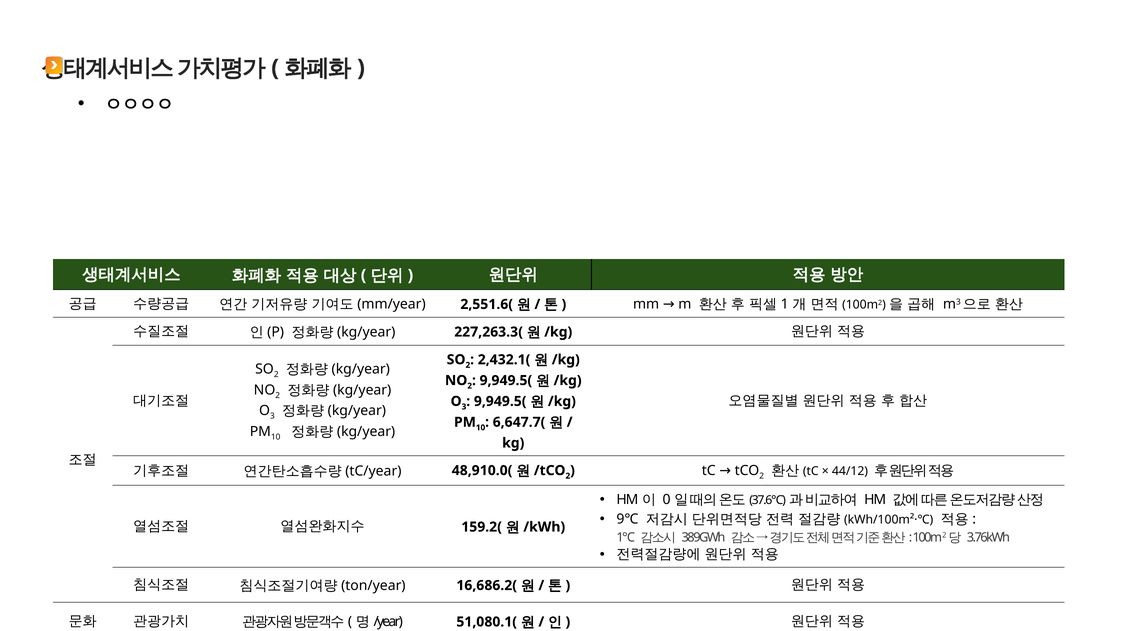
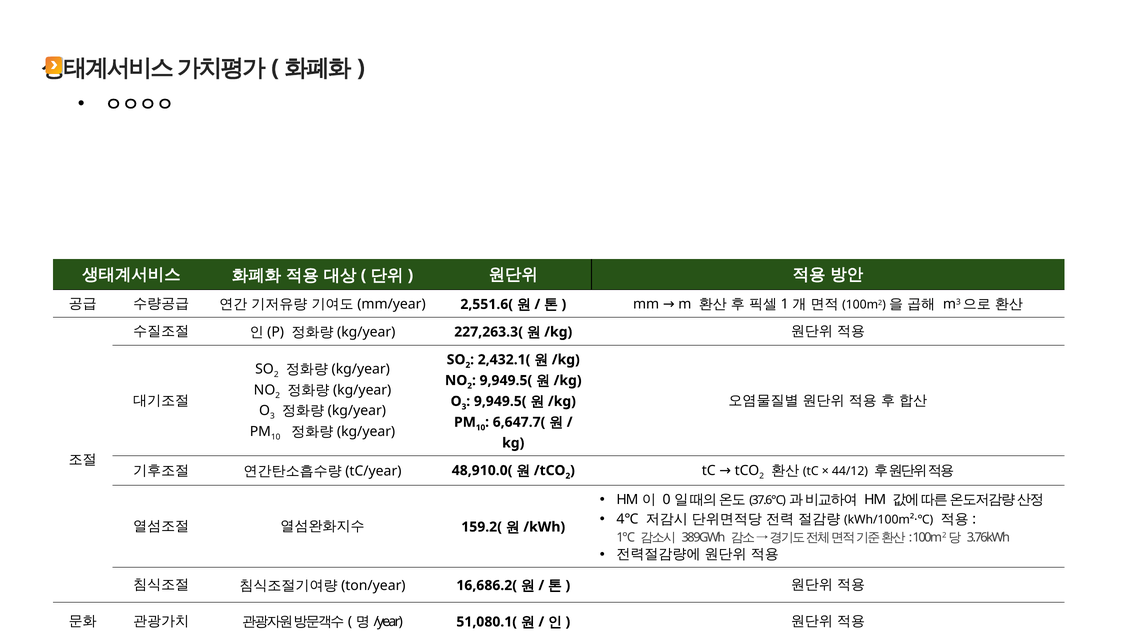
9℃: 9℃ -> 4℃ (627, 519)
